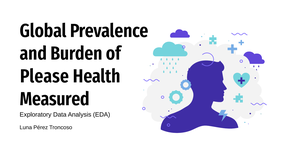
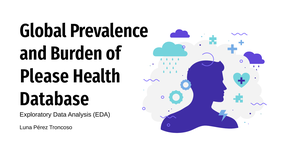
Measured: Measured -> Database (54, 99)
